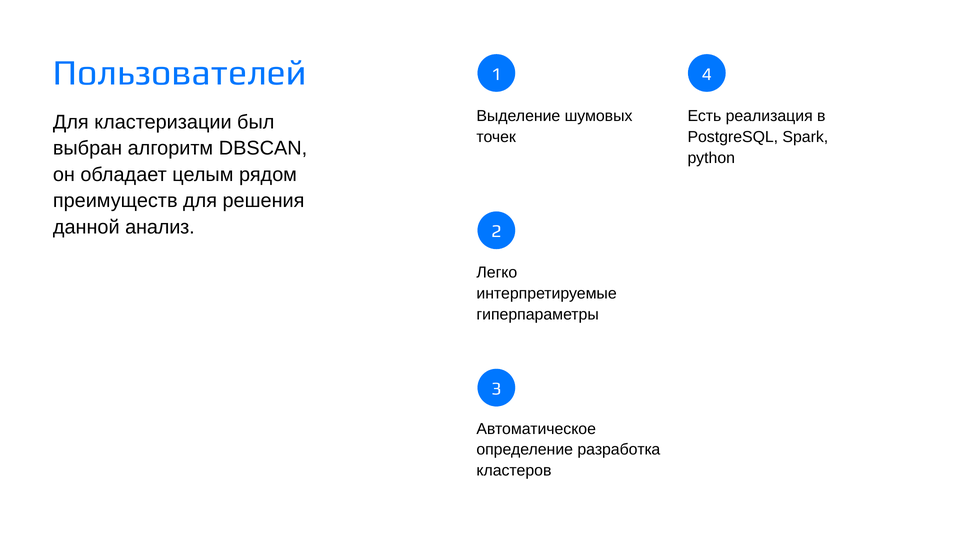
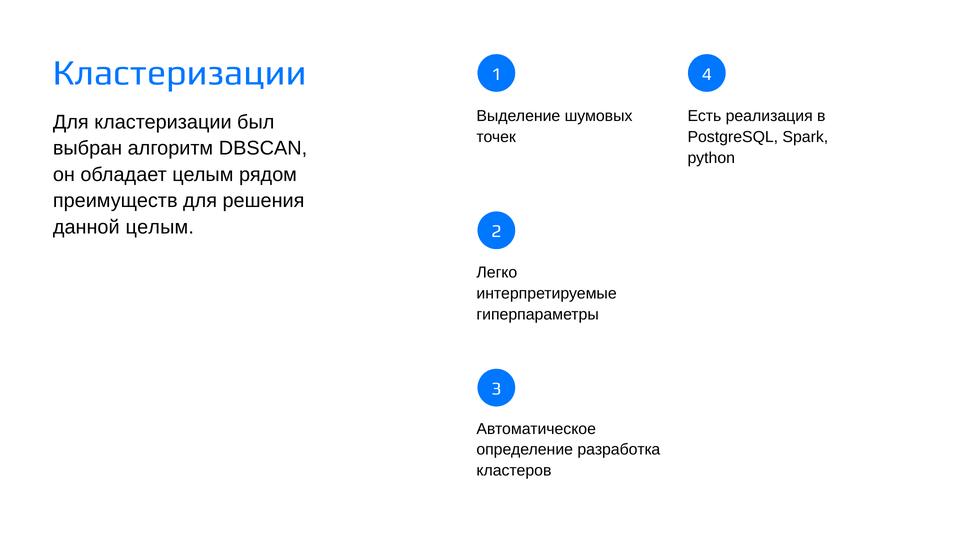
Пользователей: Пользователей -> Кластеризации (180, 73)
данной анализ: анализ -> целым (160, 227)
